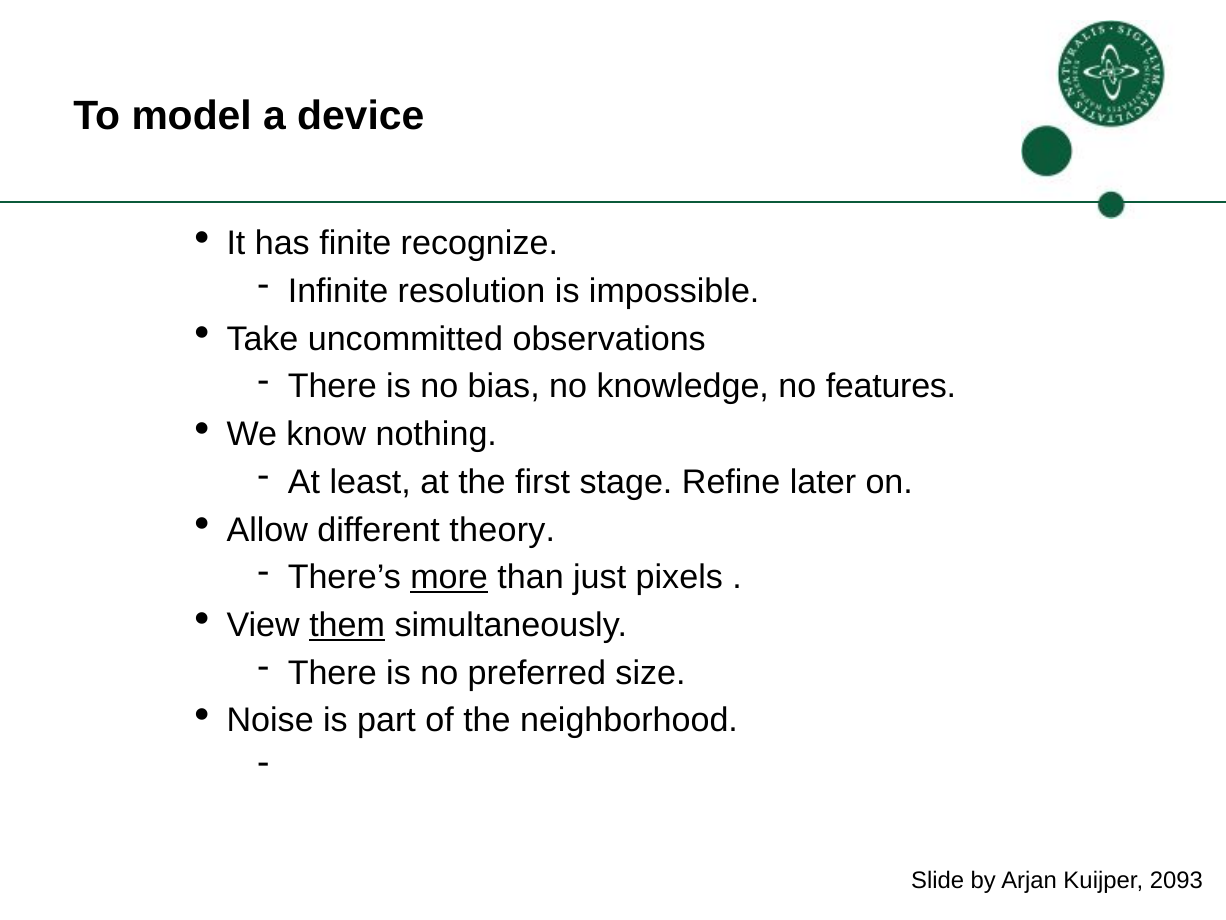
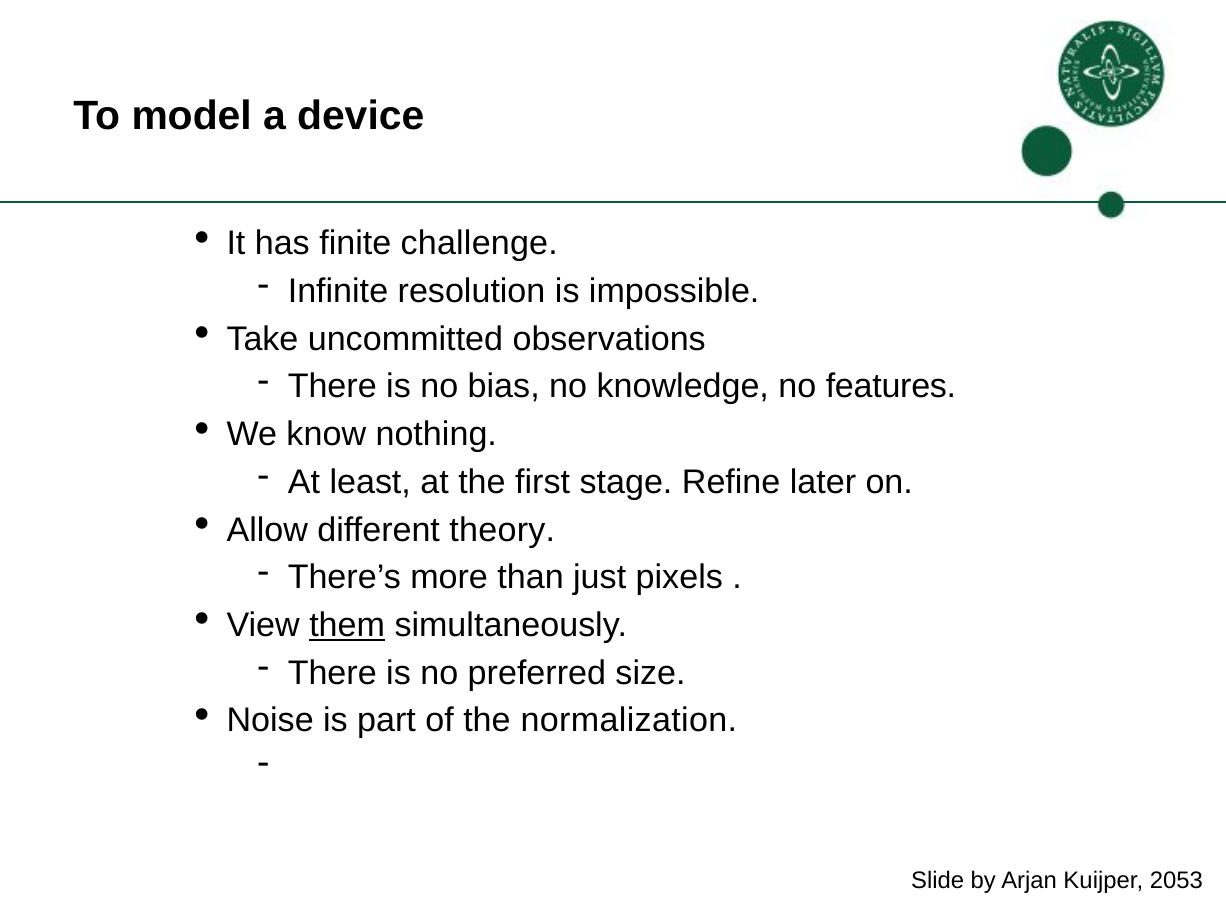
recognize: recognize -> challenge (479, 243)
more underline: present -> none (449, 577)
neighborhood: neighborhood -> normalization (629, 720)
2093: 2093 -> 2053 (1176, 880)
